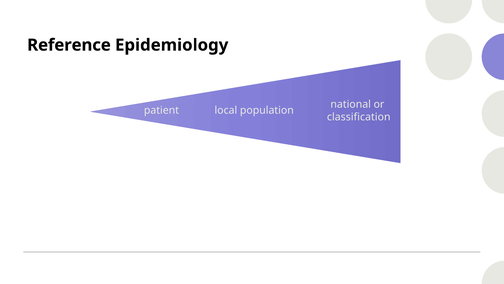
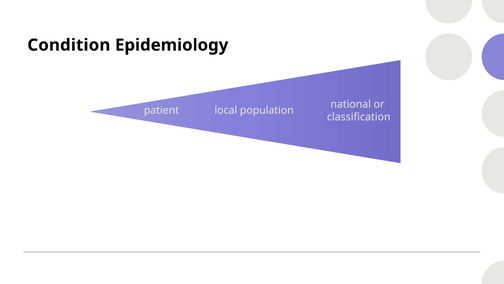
Reference: Reference -> Condition (69, 45)
